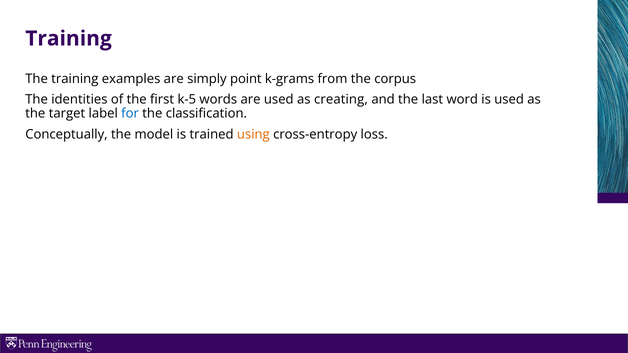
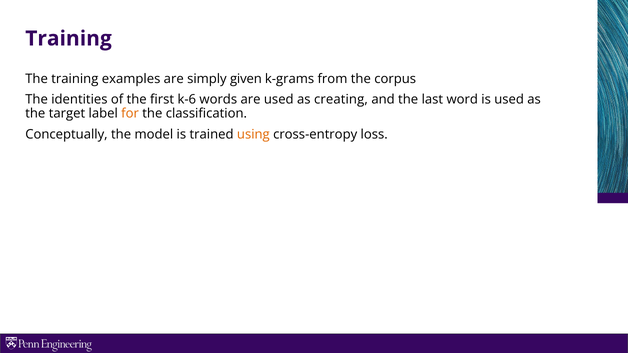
point: point -> given (246, 79)
k-5: k-5 -> k-6 (187, 99)
for colour: blue -> orange (130, 114)
